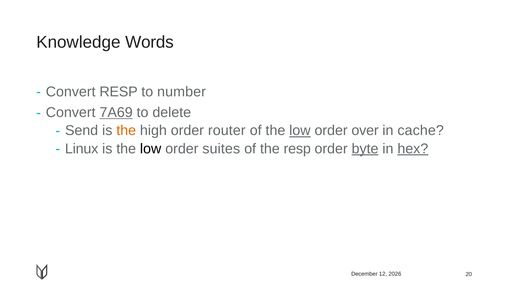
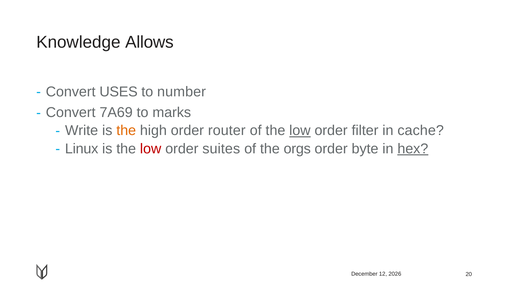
Words: Words -> Allows (149, 42)
Convert RESP: RESP -> USES (119, 92)
7A69 underline: present -> none (116, 112)
delete: delete -> marks (172, 112)
Send: Send -> Write (82, 130)
over: over -> filter (365, 130)
low colour: black -> red (151, 148)
the resp: resp -> orgs (297, 148)
byte underline: present -> none (365, 148)
